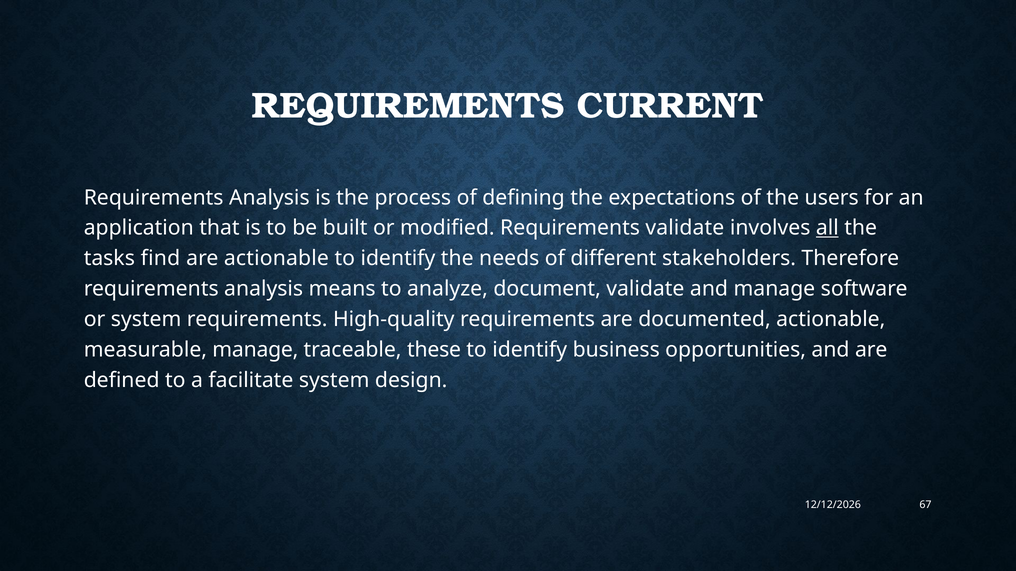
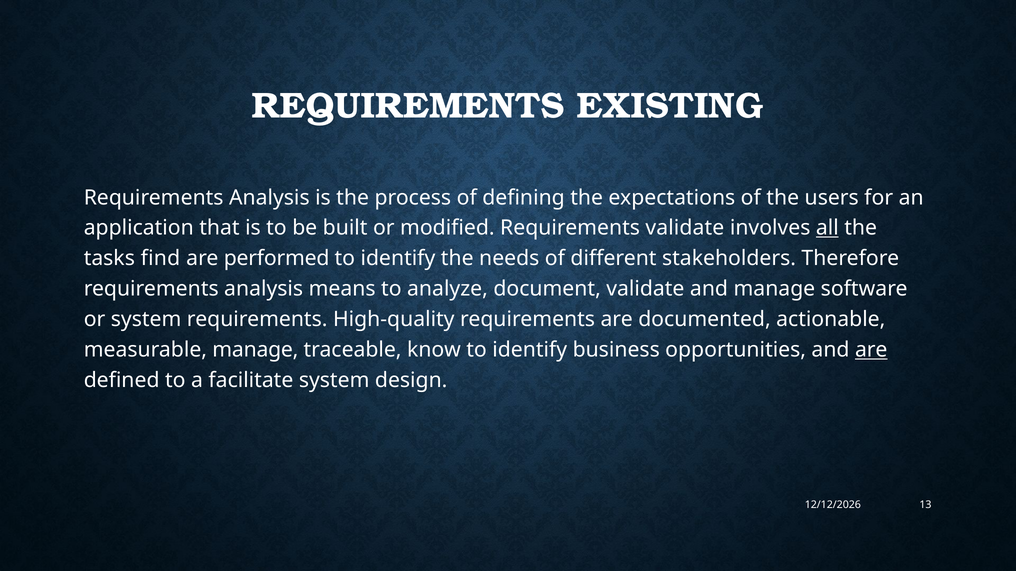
CURRENT: CURRENT -> EXISTING (670, 106)
are actionable: actionable -> performed (277, 259)
these: these -> know (434, 350)
are underline: none -> present (871, 350)
67: 67 -> 13 (925, 505)
